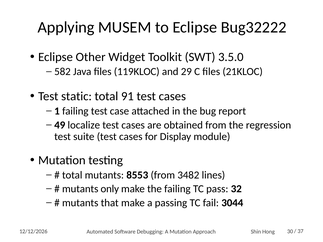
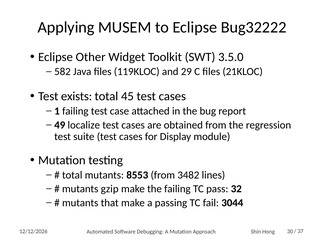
static: static -> exists (77, 96)
91: 91 -> 45 (127, 96)
only: only -> gzip (110, 189)
